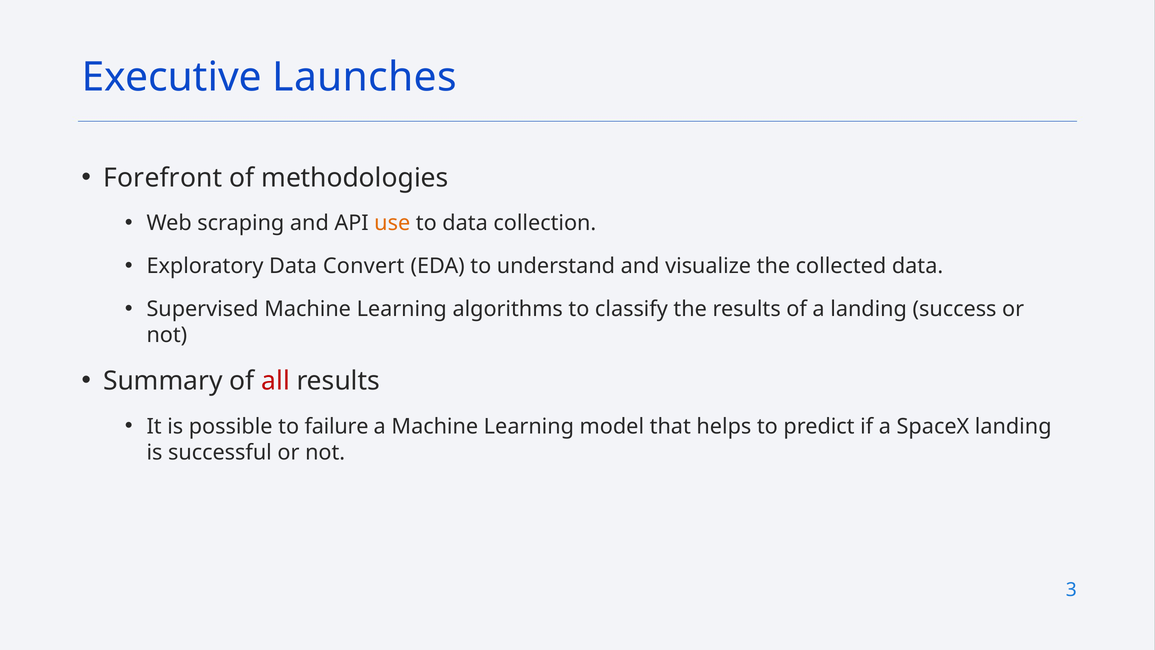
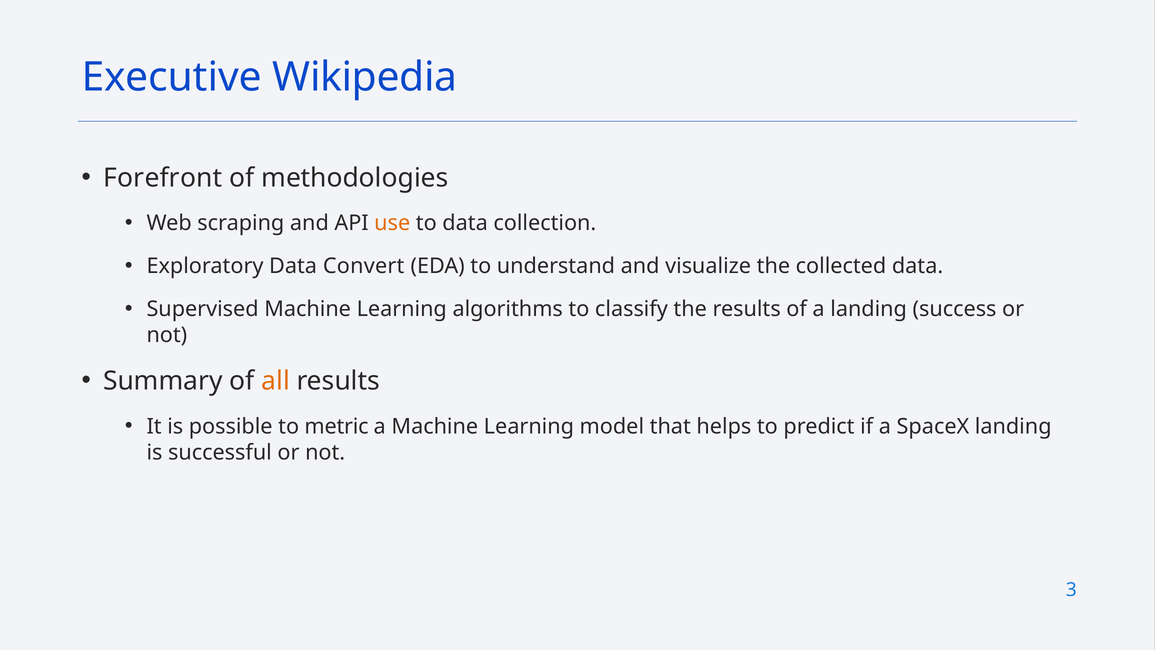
Launches: Launches -> Wikipedia (365, 77)
all colour: red -> orange (276, 381)
failure: failure -> metric (337, 426)
